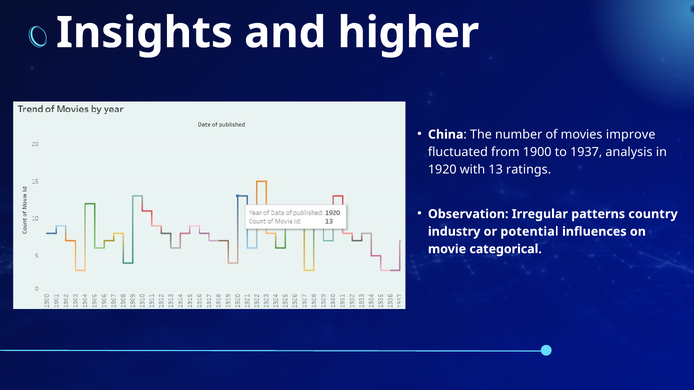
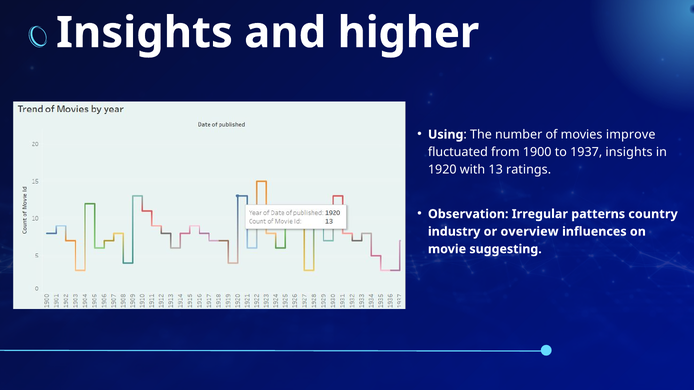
China: China -> Using (446, 135)
1937 analysis: analysis -> insights (629, 152)
potential: potential -> overview (529, 232)
categorical: categorical -> suggesting (506, 249)
